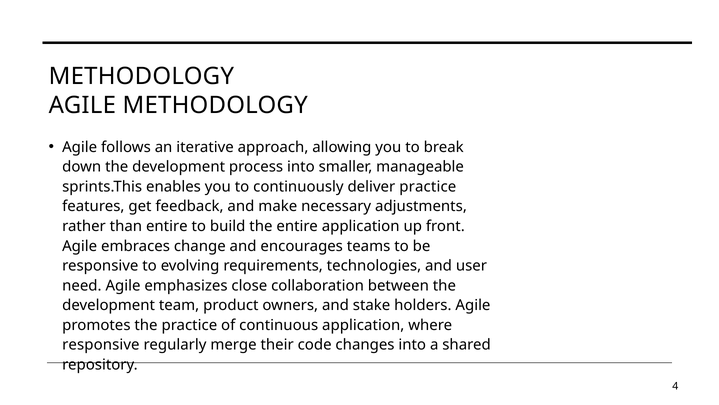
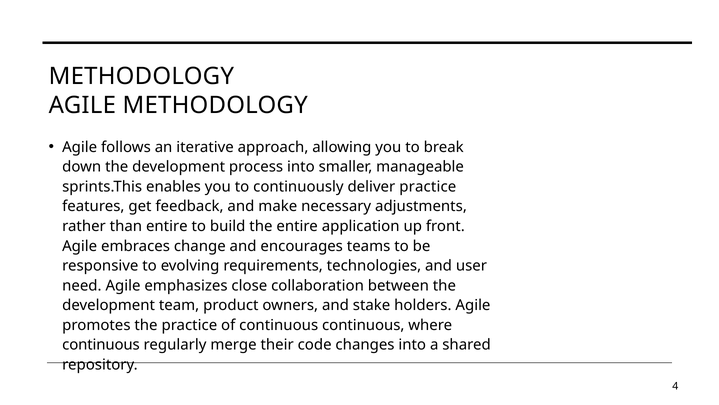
continuous application: application -> continuous (363, 325)
responsive: responsive -> continuous (101, 345)
